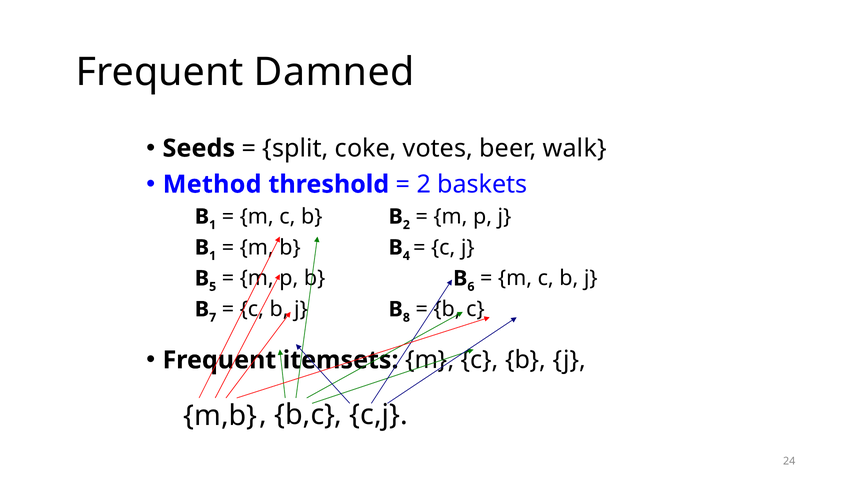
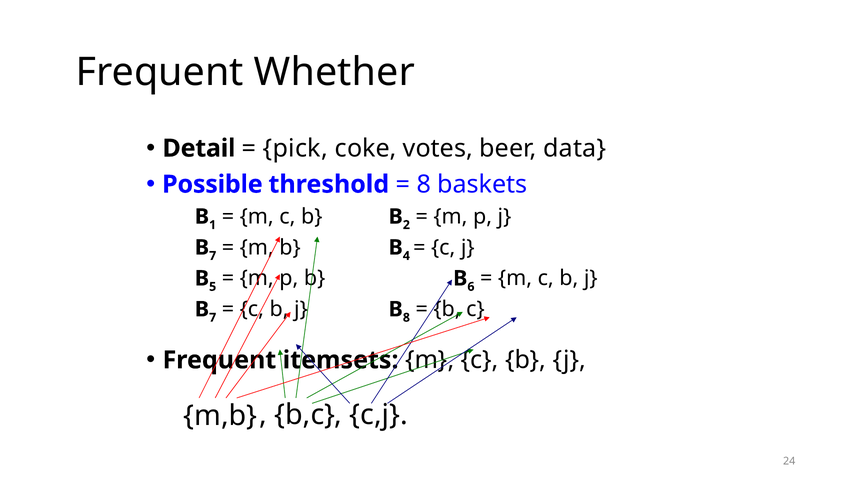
Damned: Damned -> Whether (334, 72)
Seeds: Seeds -> Detail (199, 148)
split: split -> pick (295, 148)
walk: walk -> data (575, 148)
Method: Method -> Possible (212, 184)
2: 2 -> 8 (424, 184)
1: 1 -> 7 (213, 256)
